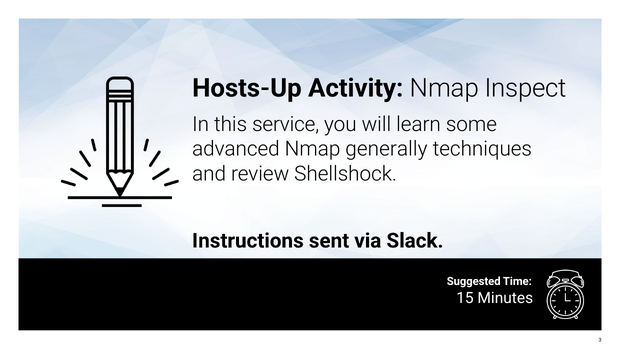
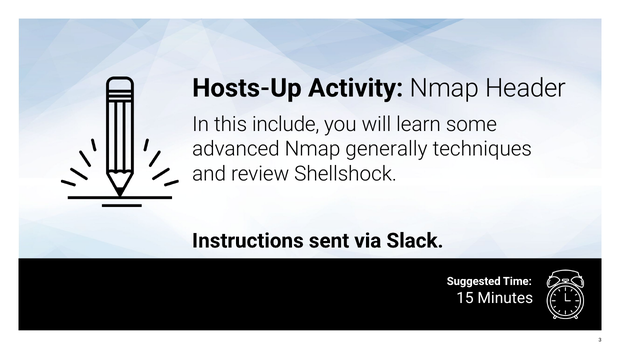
Inspect: Inspect -> Header (526, 88)
service: service -> include (286, 124)
